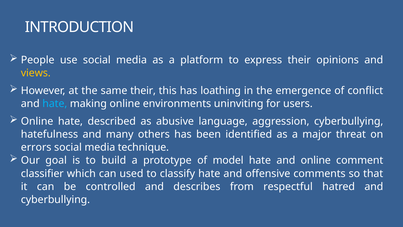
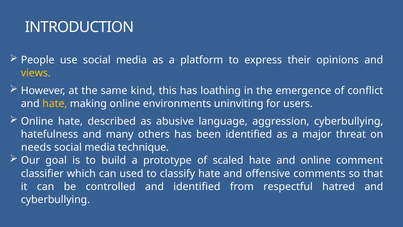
same their: their -> kind (143, 91)
hate colour: light blue -> yellow (55, 104)
errors: errors -> needs (36, 147)
model: model -> scaled (228, 160)
and describes: describes -> identified (197, 186)
